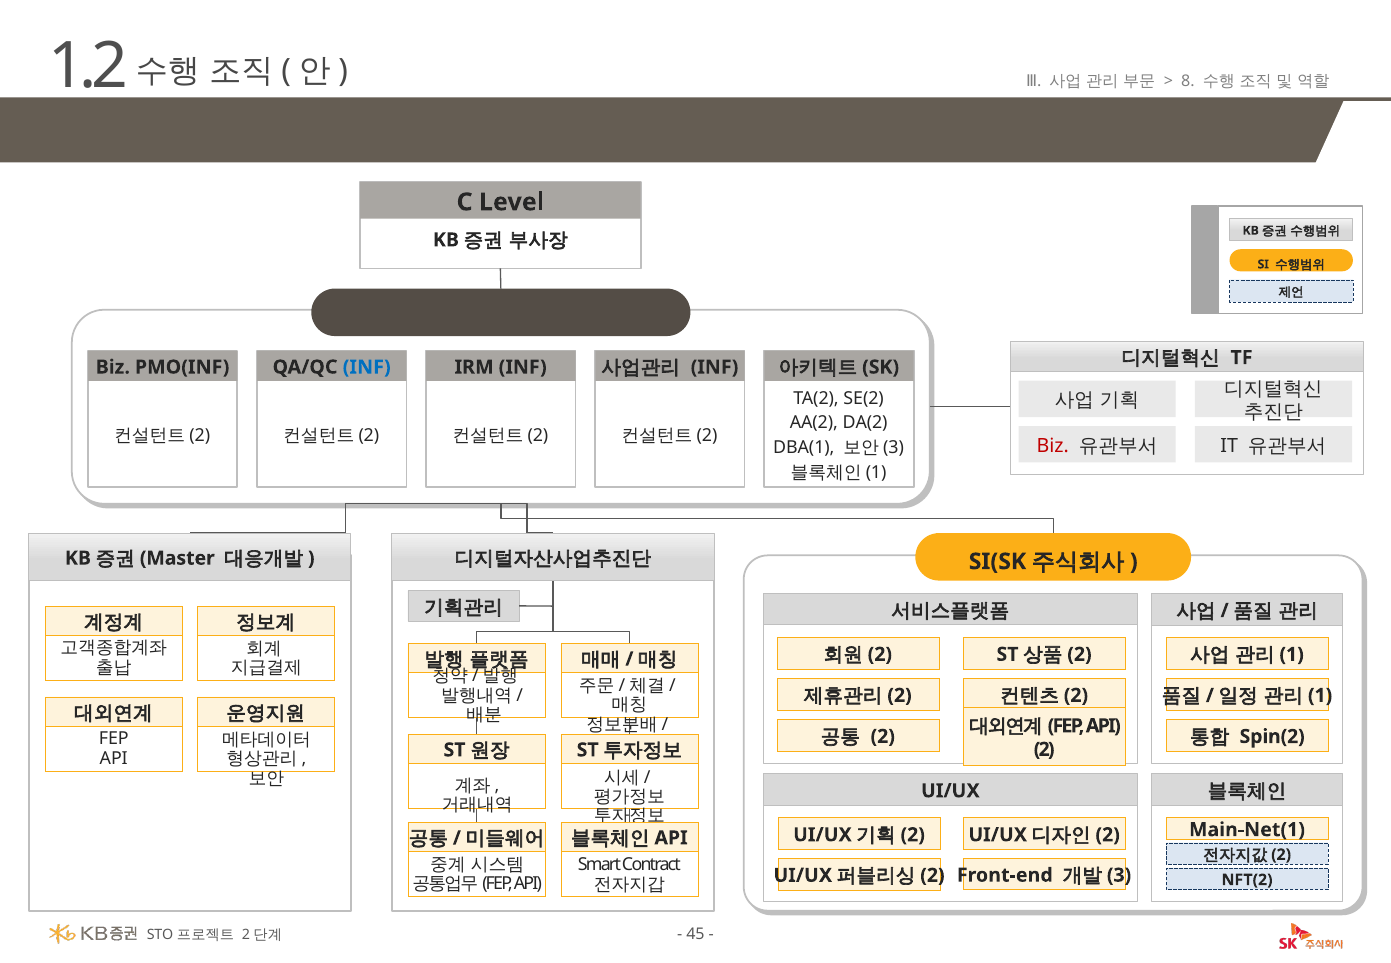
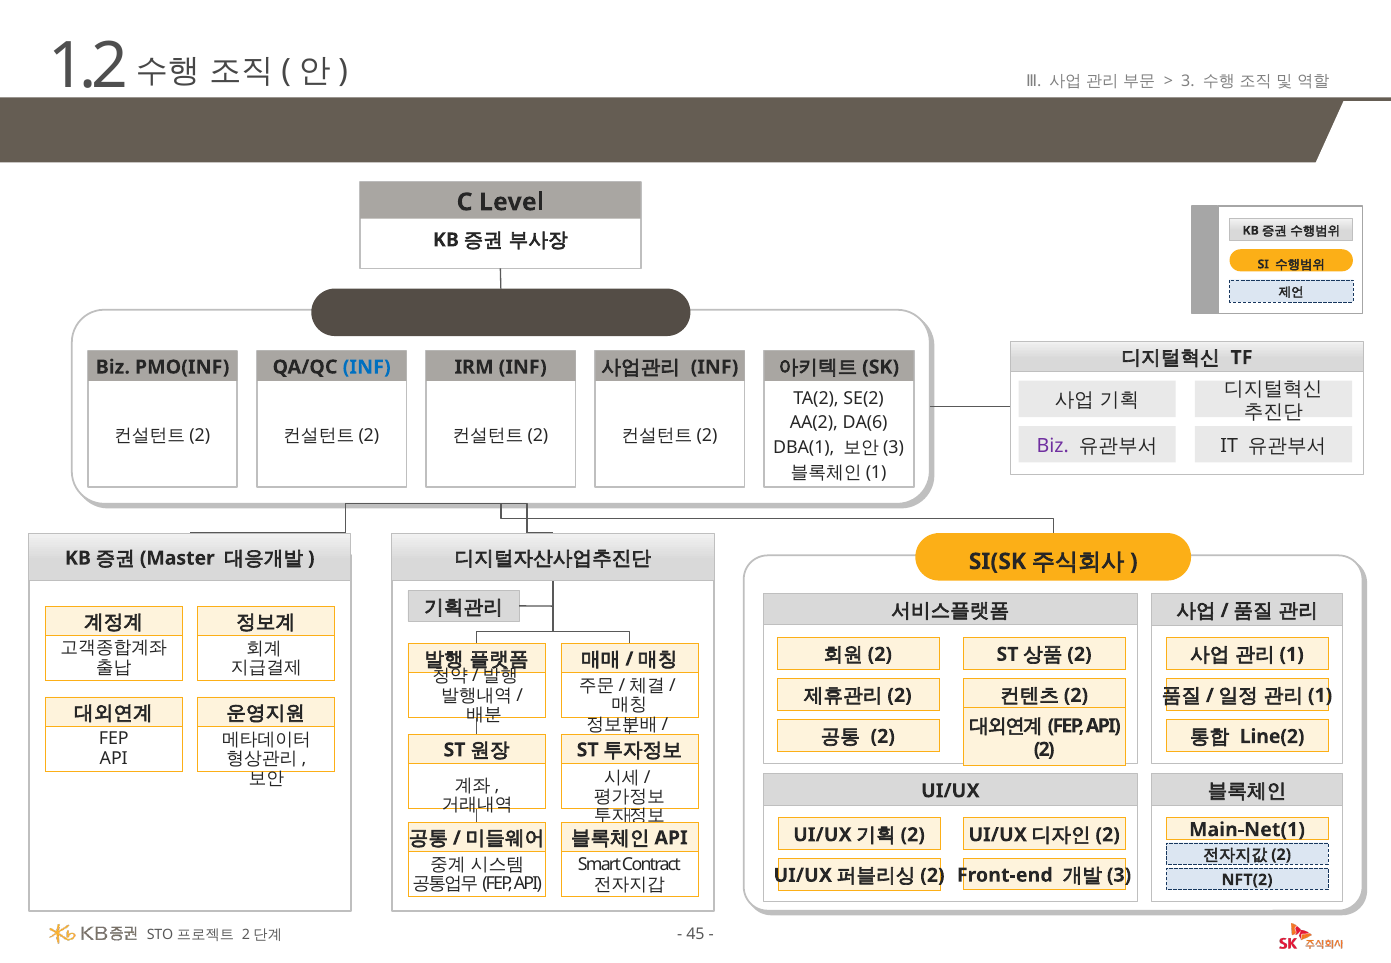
8: 8 -> 3 (1188, 81)
DA(2: DA(2 -> DA(6 (865, 423)
Biz colour: red -> purple (1053, 446)
Spin(2: Spin(2 -> Line(2 (1272, 737)
